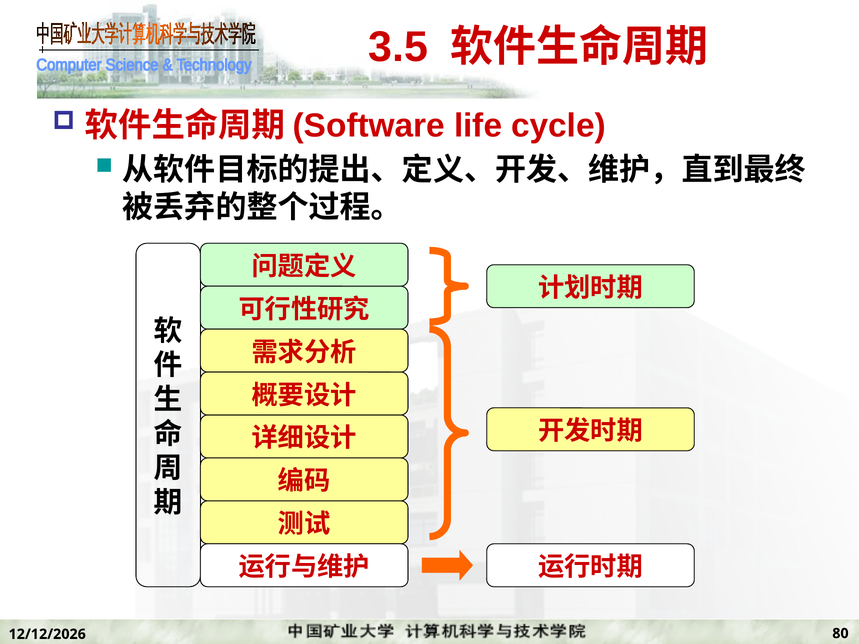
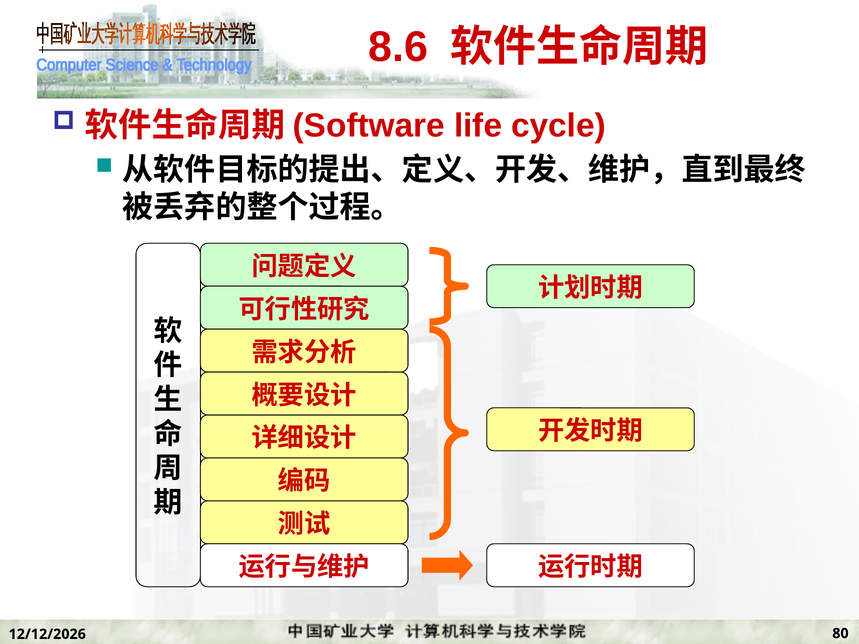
3.5: 3.5 -> 8.6 (398, 47)
